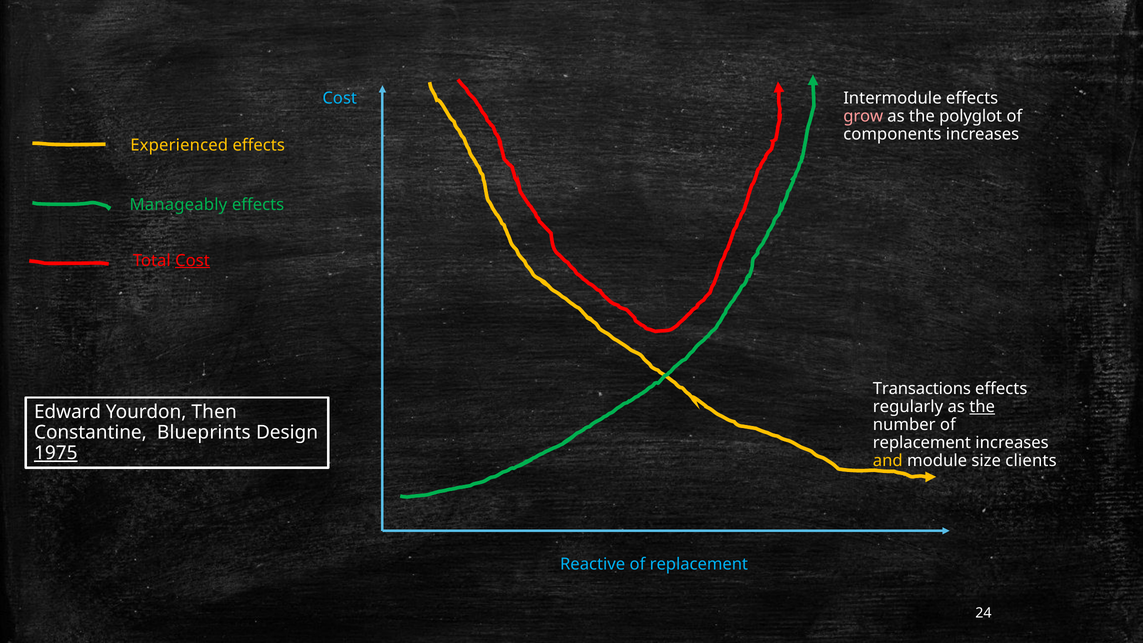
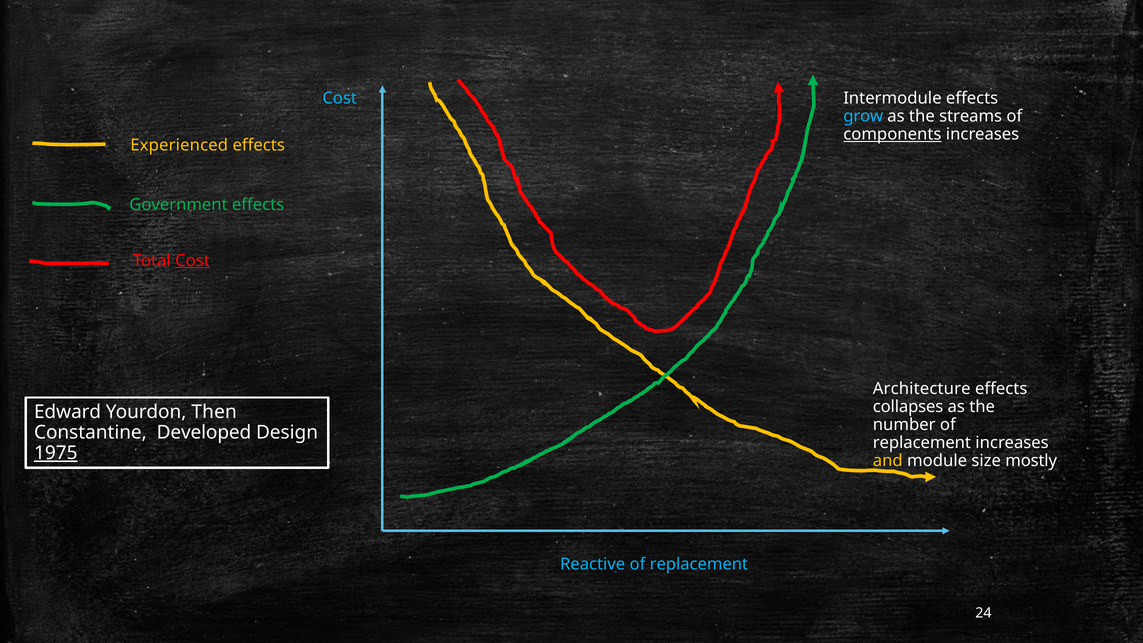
grow colour: pink -> light blue (863, 116)
polyglot: polyglot -> streams (971, 116)
components underline: none -> present (892, 134)
Manageably: Manageably -> Government (178, 205)
Transactions: Transactions -> Architecture (922, 389)
regularly: regularly -> collapses (908, 407)
the underline: present -> none (982, 407)
Blueprints: Blueprints -> Developed (204, 433)
clients: clients -> mostly (1031, 461)
